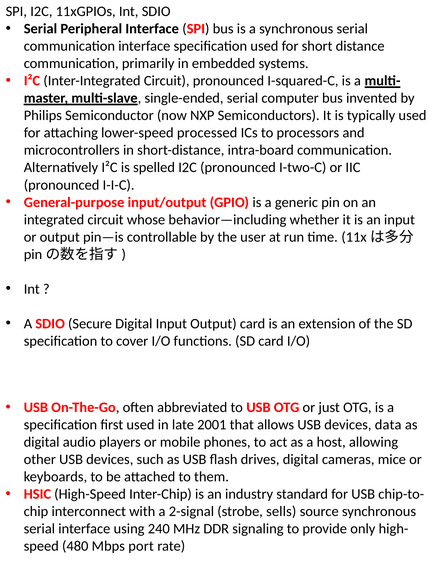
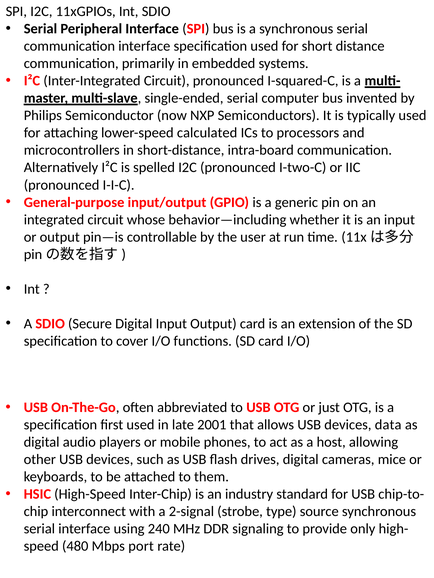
processed: processed -> calculated (207, 133)
sells: sells -> type (281, 512)
